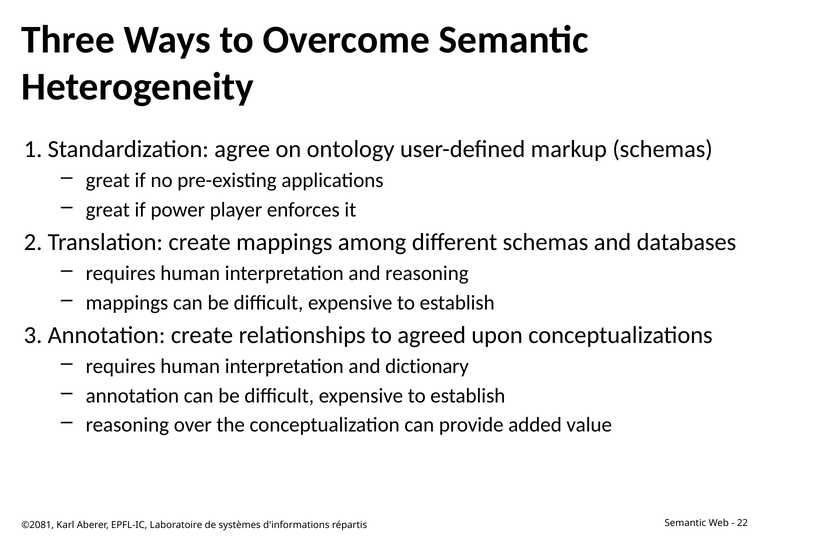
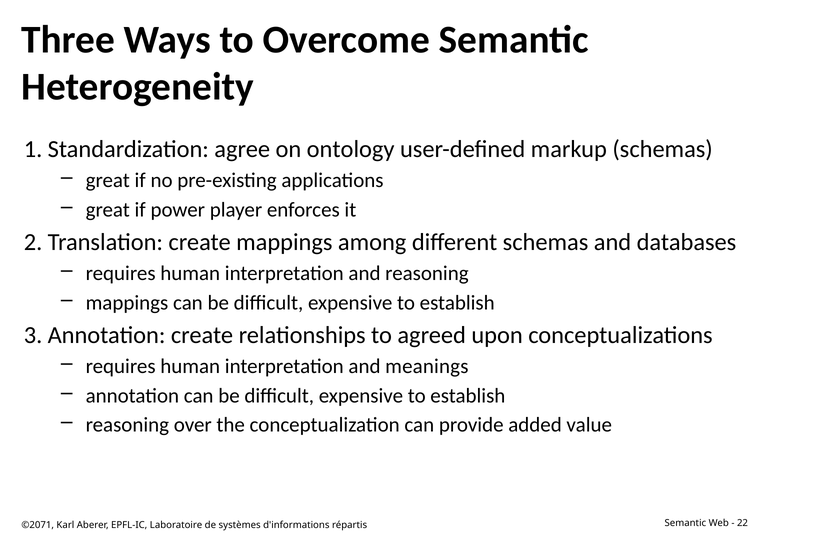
dictionary: dictionary -> meanings (427, 366)
©2081: ©2081 -> ©2071 (38, 525)
